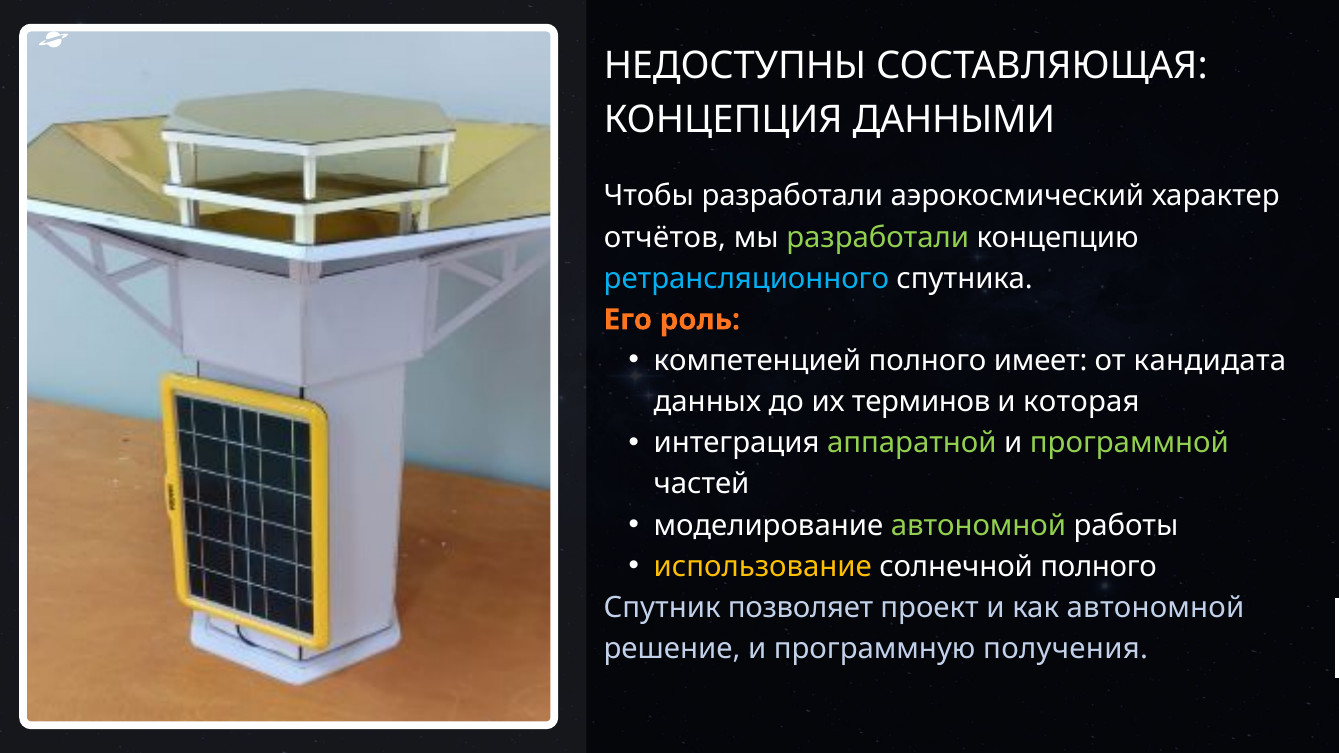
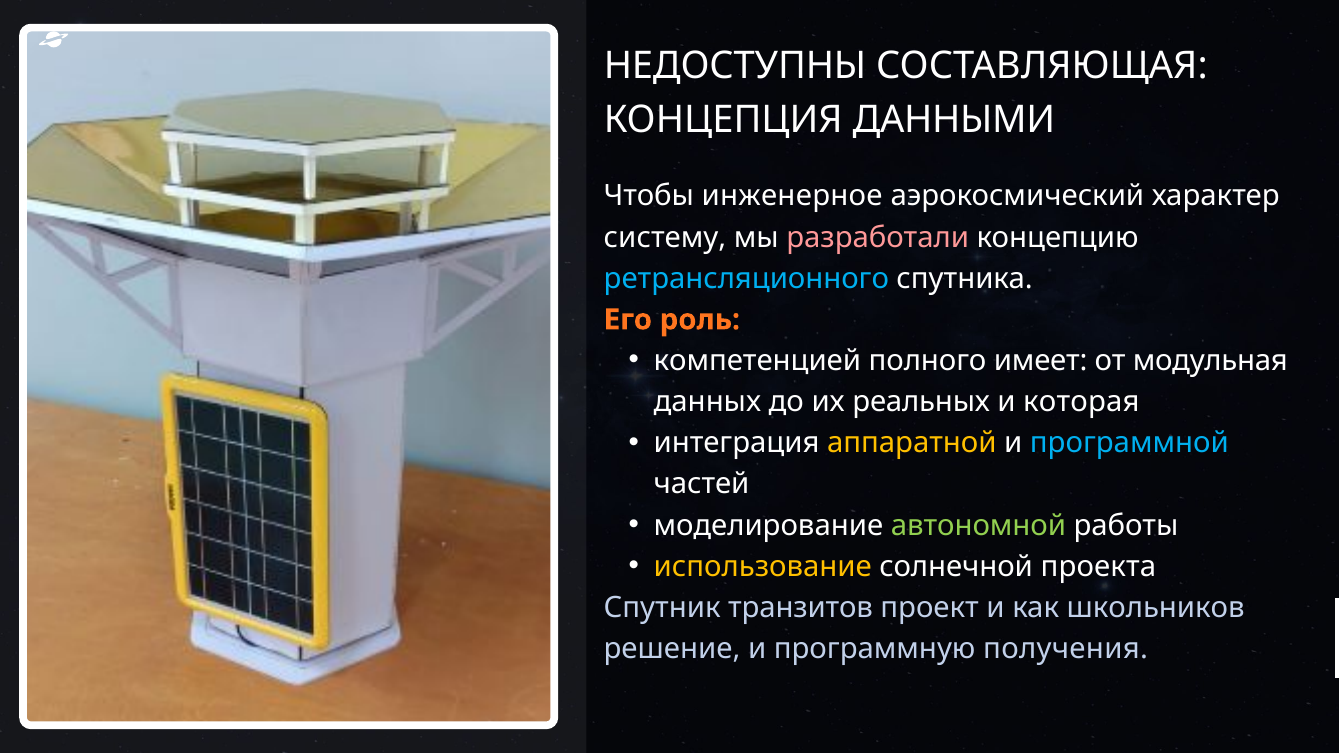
Чтобы разработали: разработали -> инженерное (792, 196)
отчётов: отчётов -> систему (665, 237)
разработали colour: light green -> pink (878, 237)
кандидата: кандидата -> модульная (1210, 361)
терминов: терминов -> реальных (921, 402)
аппаратной colour: light green -> yellow (912, 443)
программной colour: light green -> light blue (1129, 443)
солнечной полного: полного -> проекта (1098, 567)
позволяет: позволяет -> транзитов (801, 608)
как автономной: автономной -> школьников (1156, 608)
